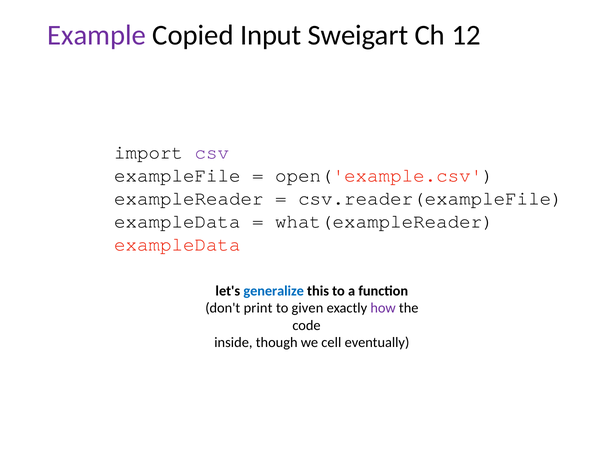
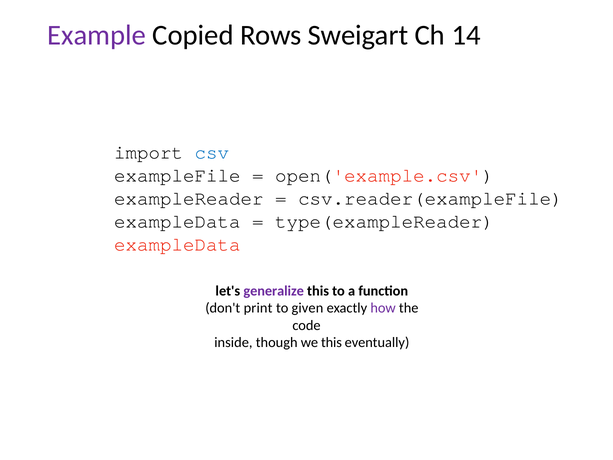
Input: Input -> Rows (271, 35)
12: 12 -> 14 (466, 35)
csv colour: purple -> blue (212, 152)
what(exampleReader: what(exampleReader -> type(exampleReader (384, 221)
generalize colour: blue -> purple (274, 291)
we cell: cell -> this (331, 342)
